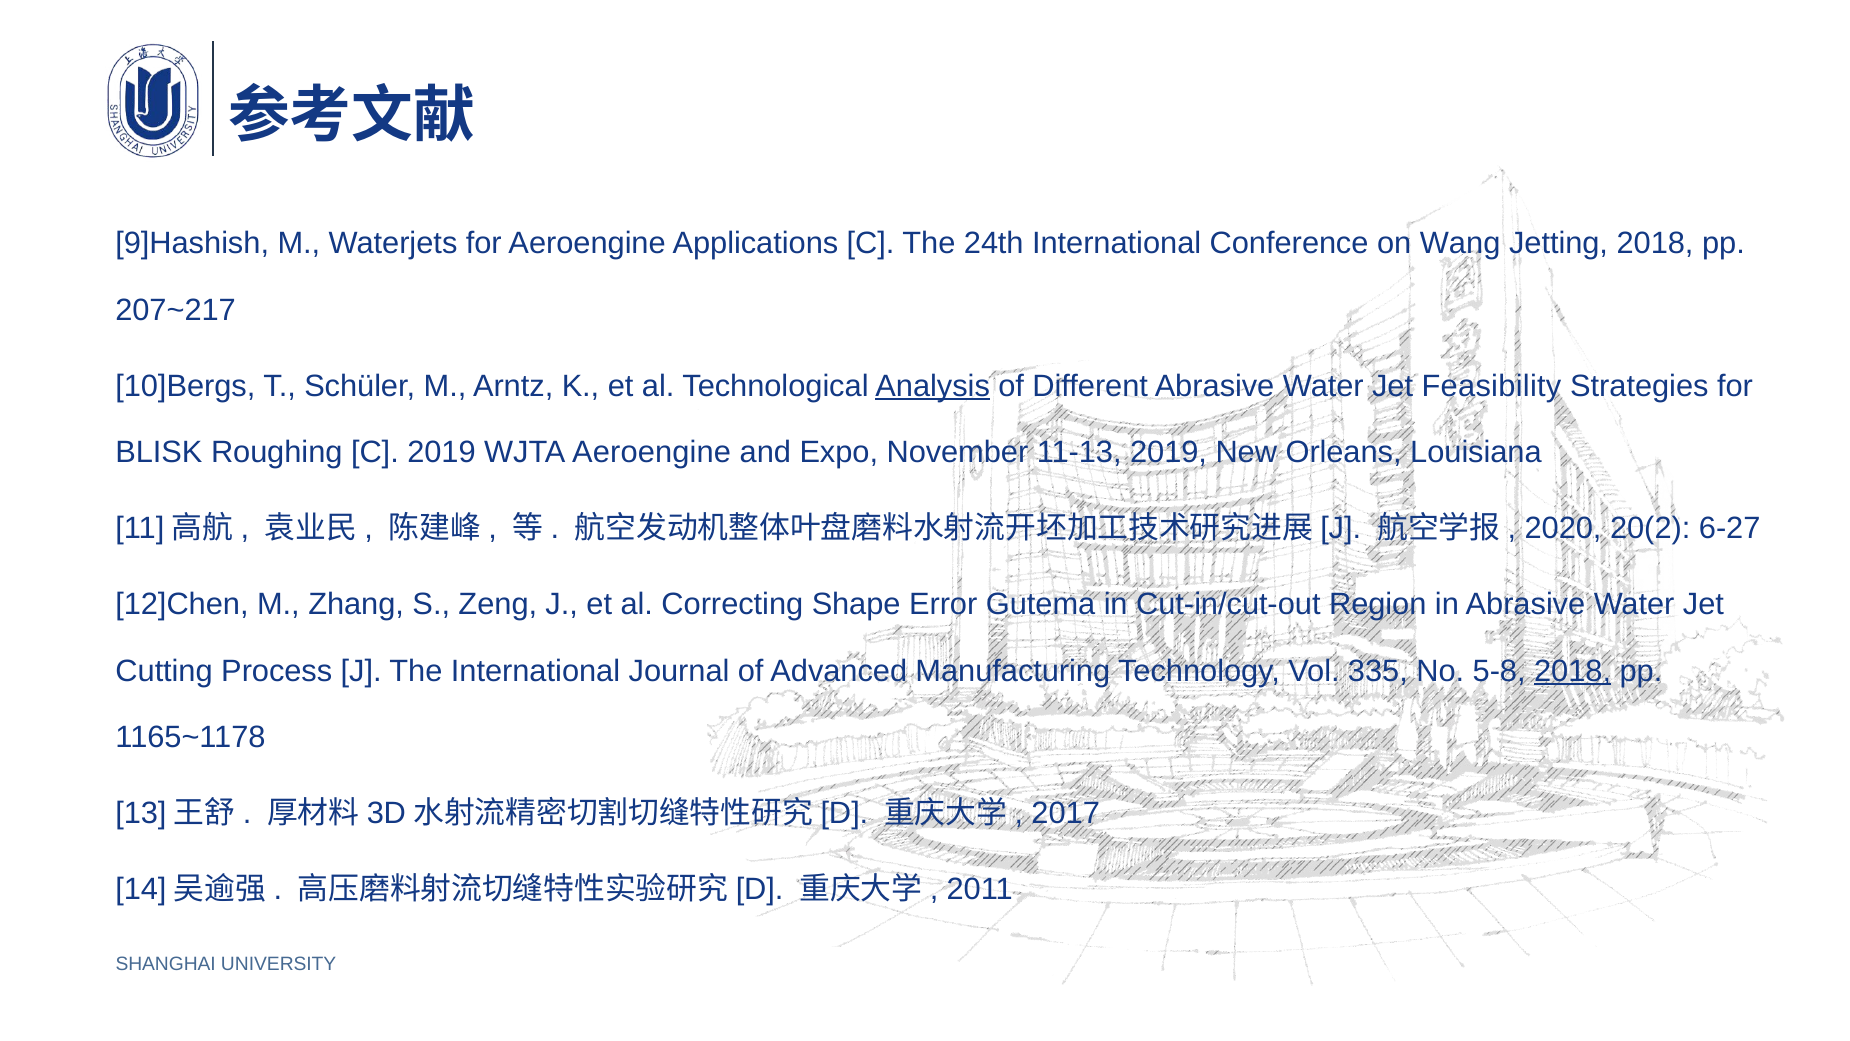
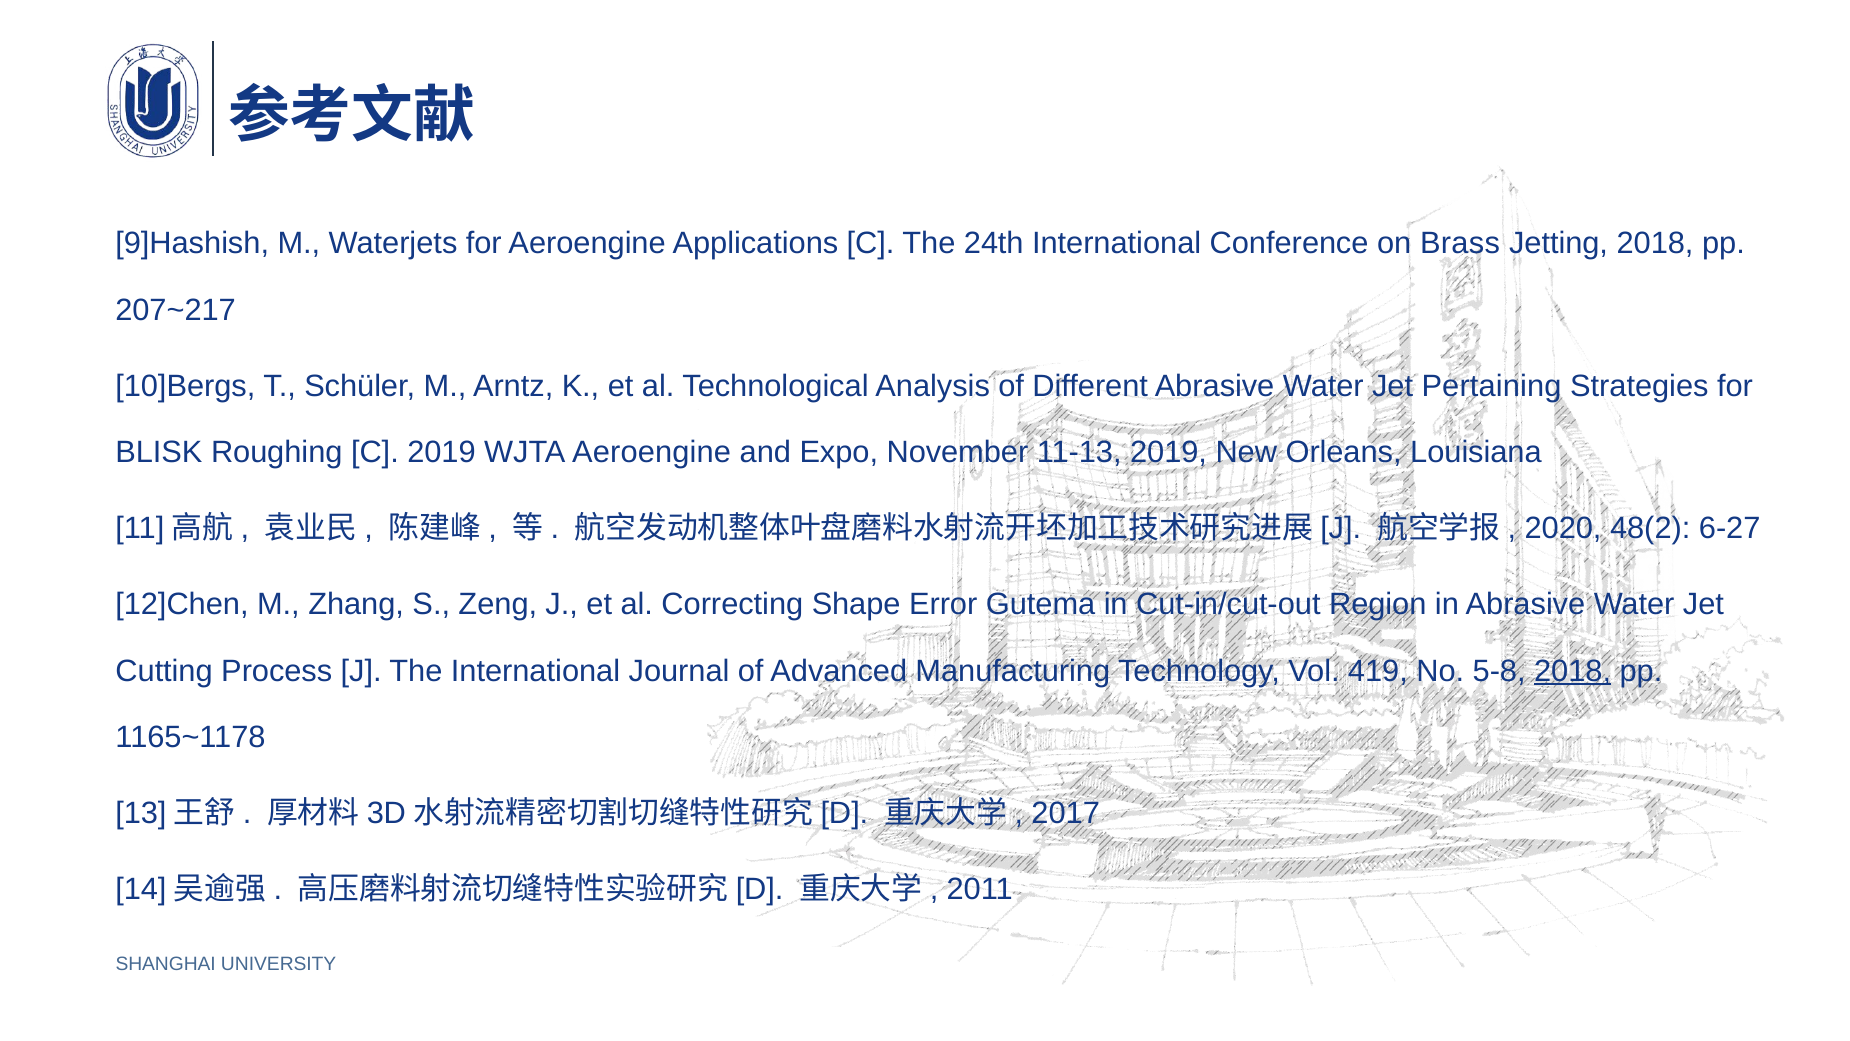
Wang: Wang -> Brass (1460, 243)
Analysis underline: present -> none (933, 386)
Feasibility: Feasibility -> Pertaining (1492, 386)
20(2: 20(2 -> 48(2 (1650, 528)
335: 335 -> 419 (1378, 671)
